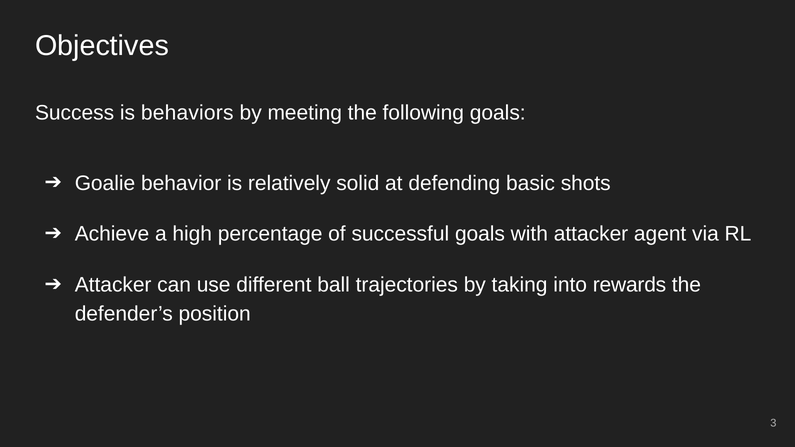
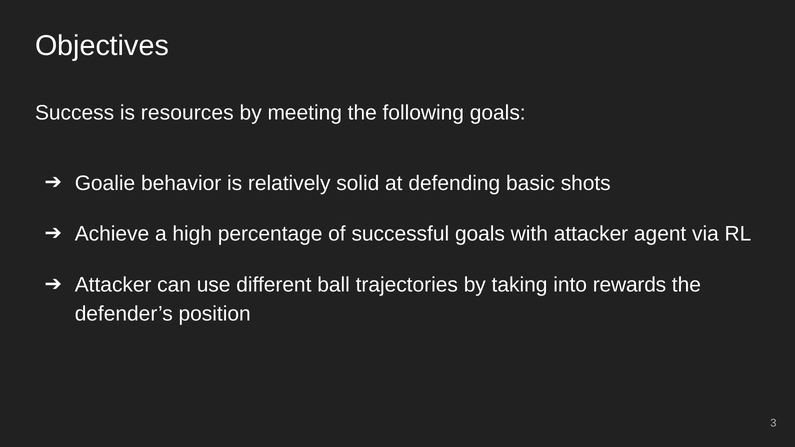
behaviors: behaviors -> resources (187, 113)
